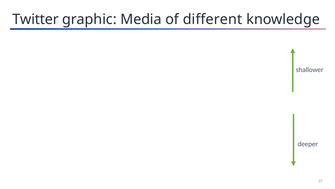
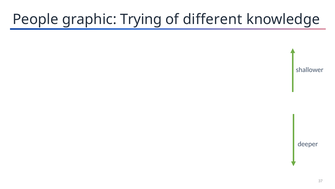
Twitter: Twitter -> People (36, 19)
Media: Media -> Trying (141, 19)
